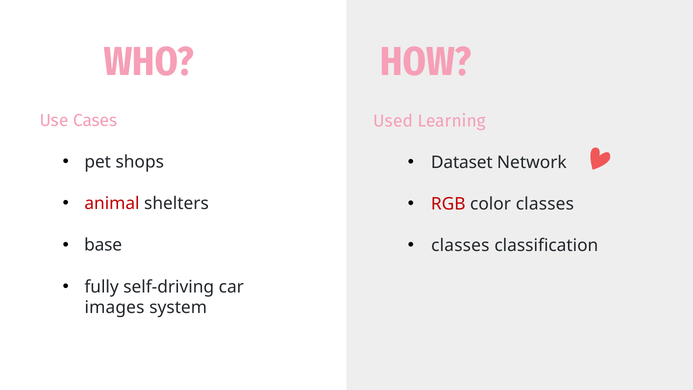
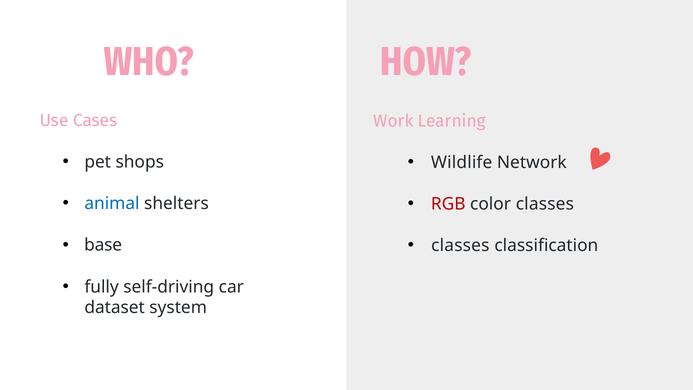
Used: Used -> Work (393, 121)
Dataset: Dataset -> Wildlife (462, 162)
animal colour: red -> blue (112, 204)
images: images -> dataset (115, 308)
